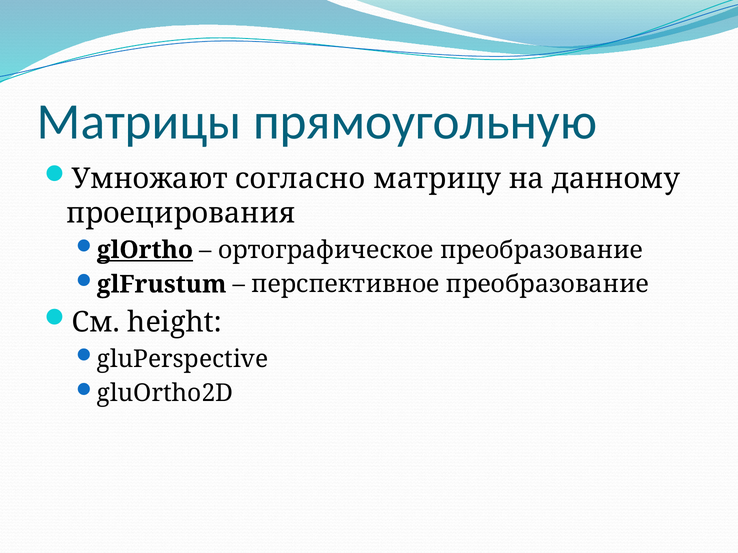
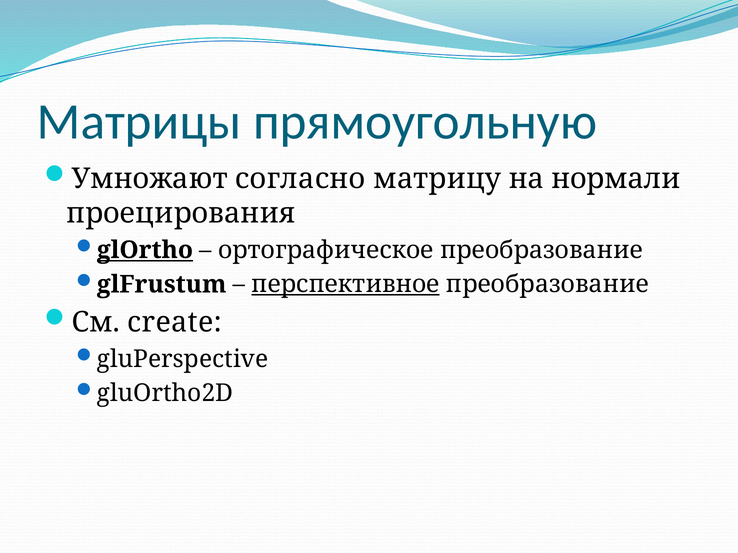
данному: данному -> нормали (616, 179)
перспективное underline: none -> present (345, 285)
height: height -> create (175, 323)
